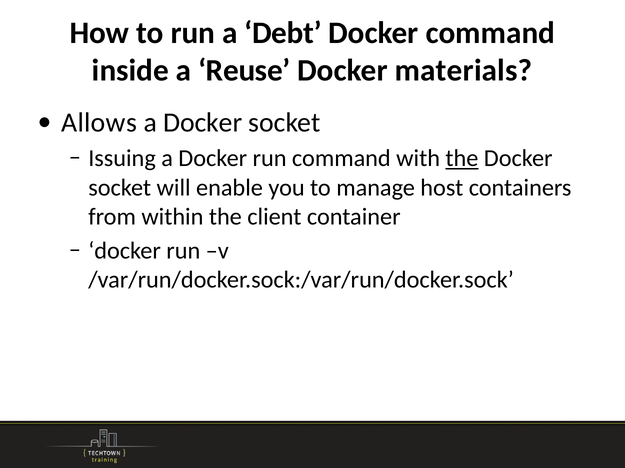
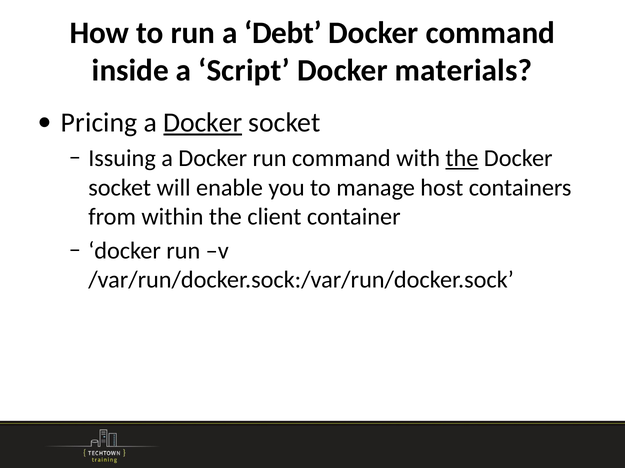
Reuse: Reuse -> Script (244, 70)
Allows: Allows -> Pricing (99, 123)
Docker underline: none -> present (203, 123)
